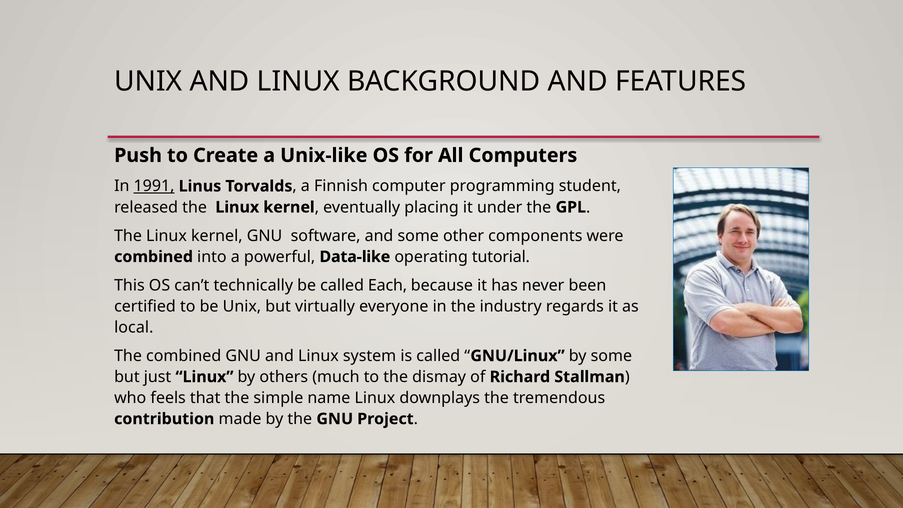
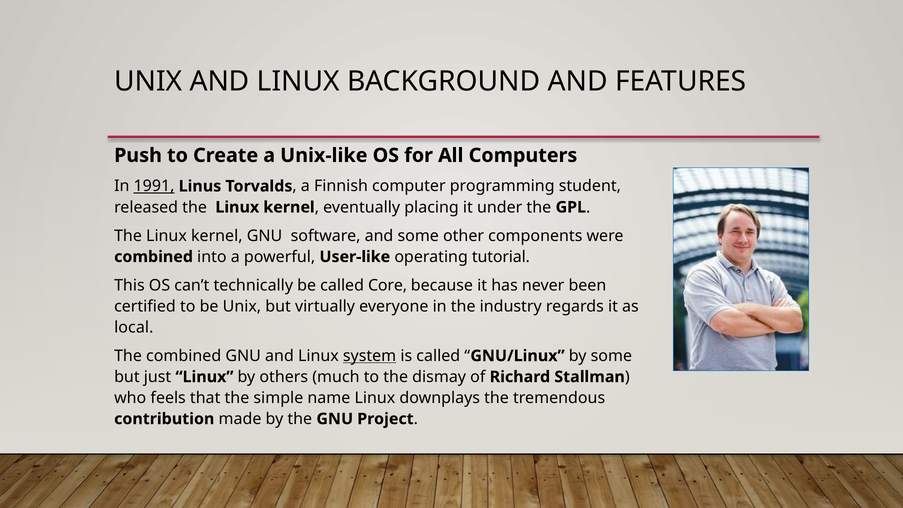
Data-like: Data-like -> User-like (355, 257)
Each: Each -> Core (388, 285)
system underline: none -> present (370, 356)
